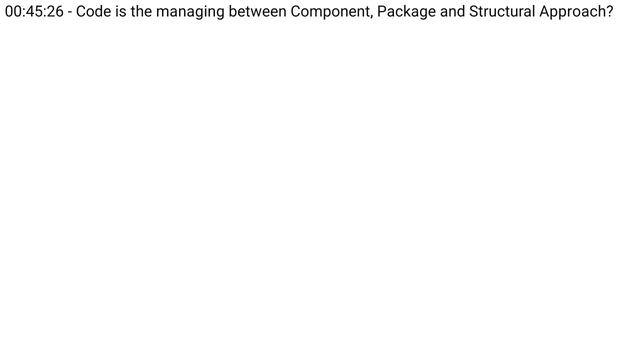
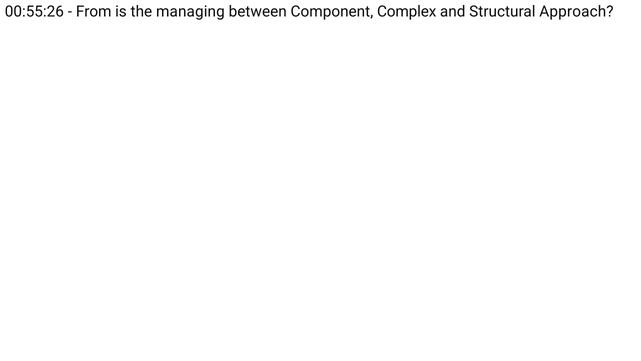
00:45:26: 00:45:26 -> 00:55:26 (34, 12)
Code: Code -> From (94, 12)
Package: Package -> Complex (407, 12)
